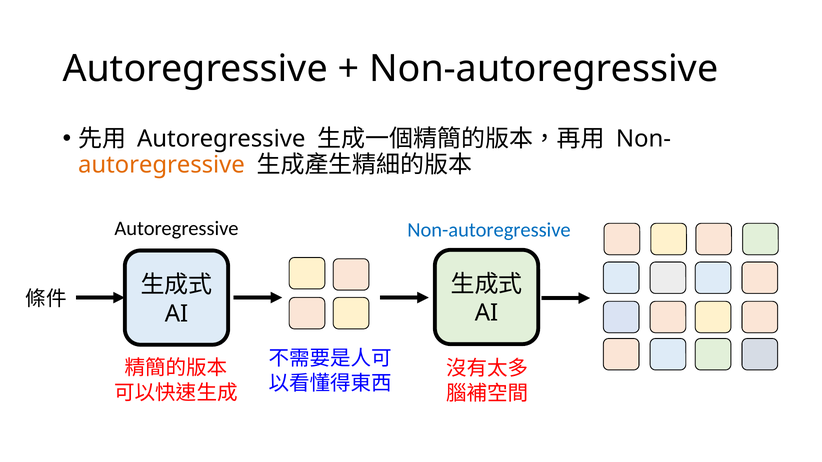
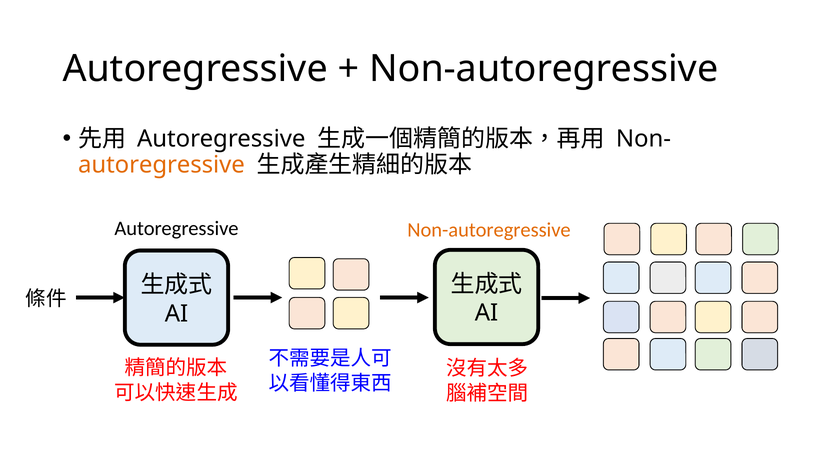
Non-autoregressive colour: blue -> orange (489, 230)
